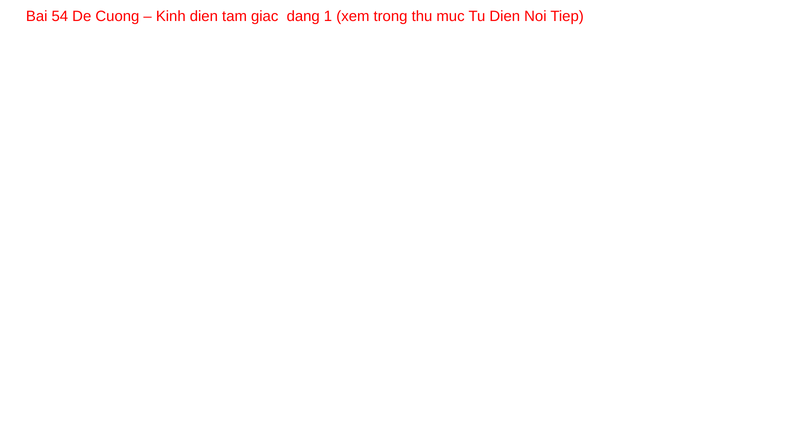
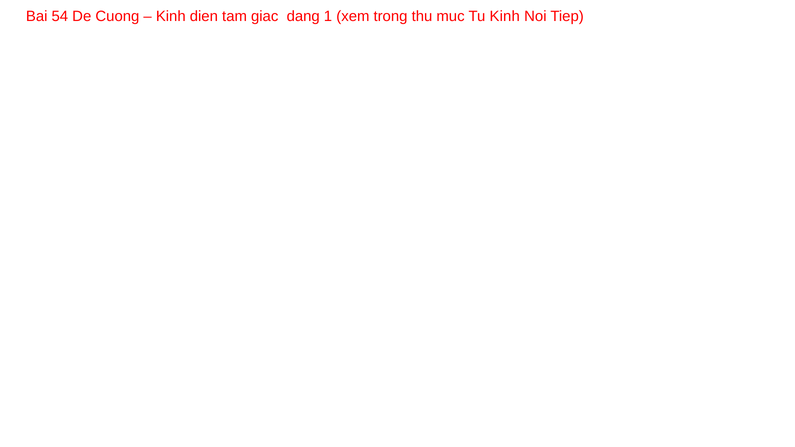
Tu Dien: Dien -> Kinh (505, 16)
